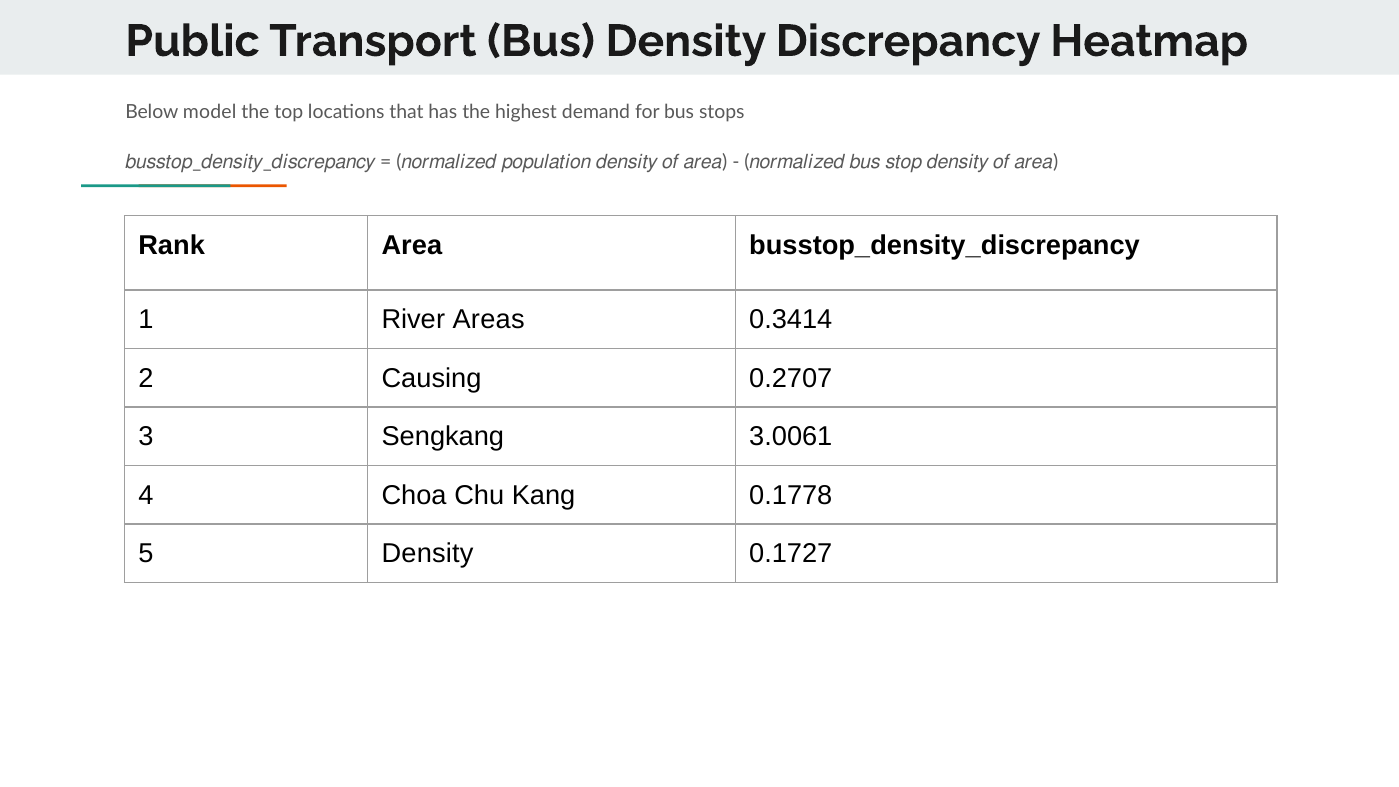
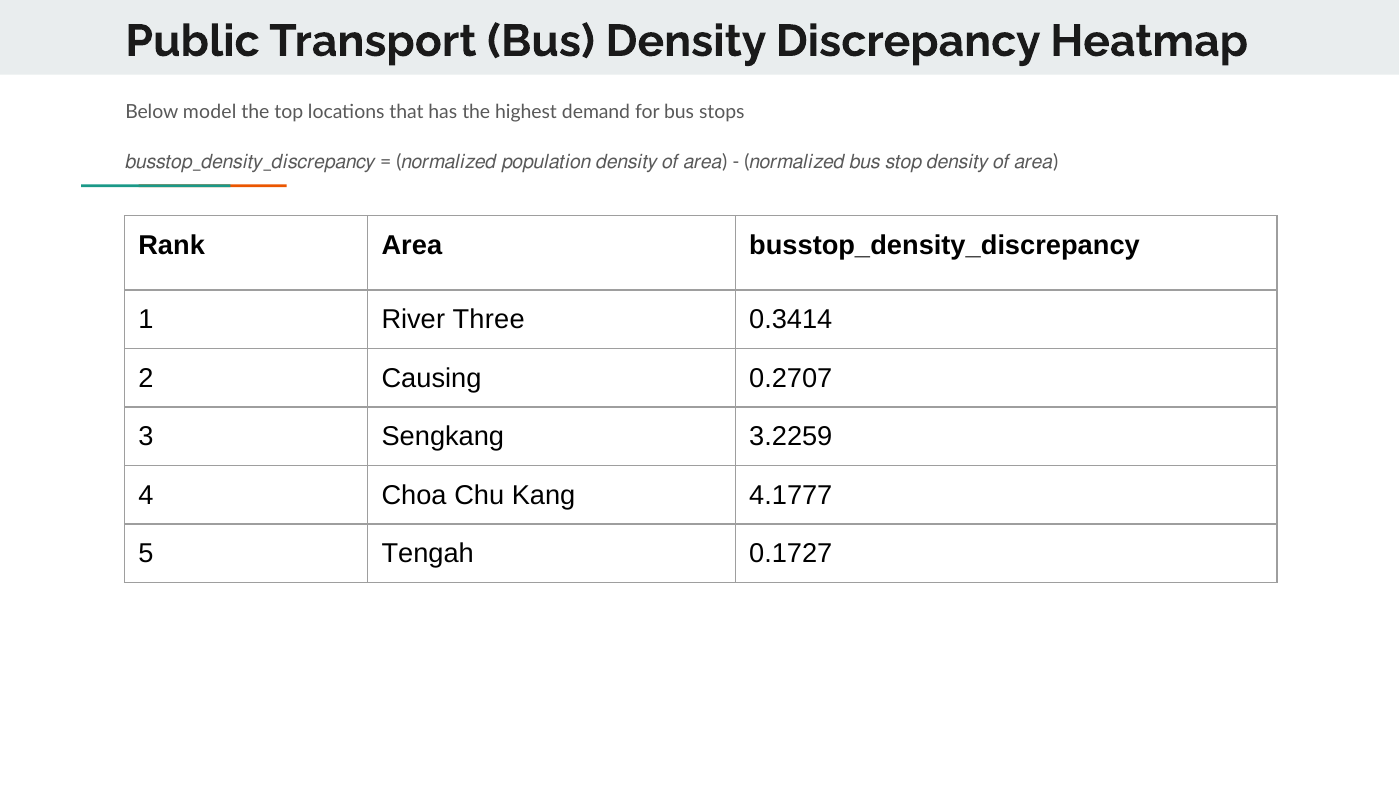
Areas: Areas -> Three (489, 320)
3.0061: 3.0061 -> 3.2259 (791, 437)
0.1778: 0.1778 -> 4.1777 (791, 495)
5 Density: Density -> Tengah (428, 554)
